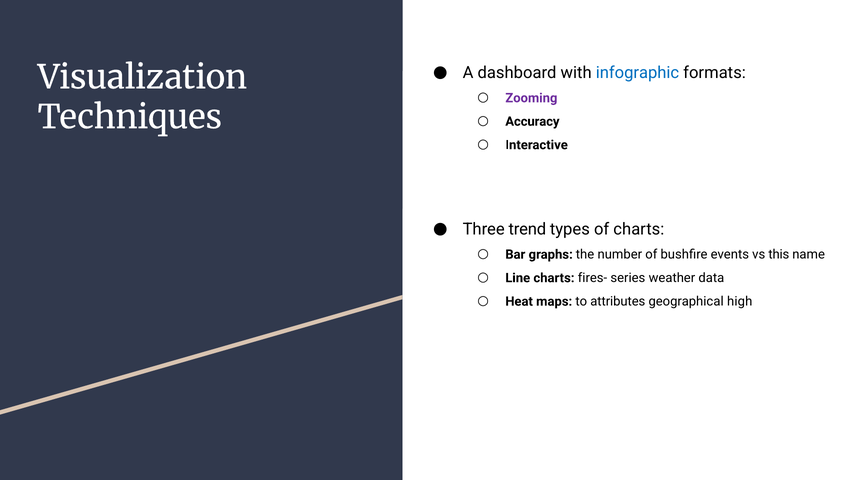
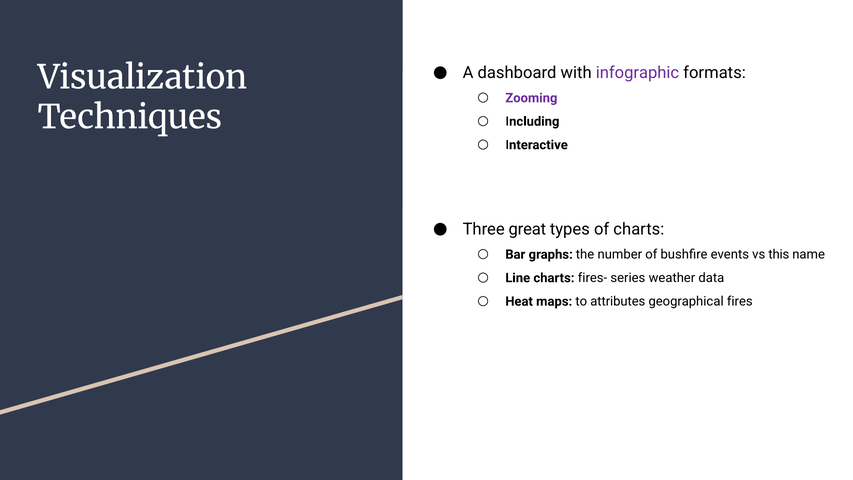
infographic colour: blue -> purple (637, 73)
Accuracy: Accuracy -> Including (532, 121)
trend: trend -> great (527, 229)
high: high -> fires (740, 301)
